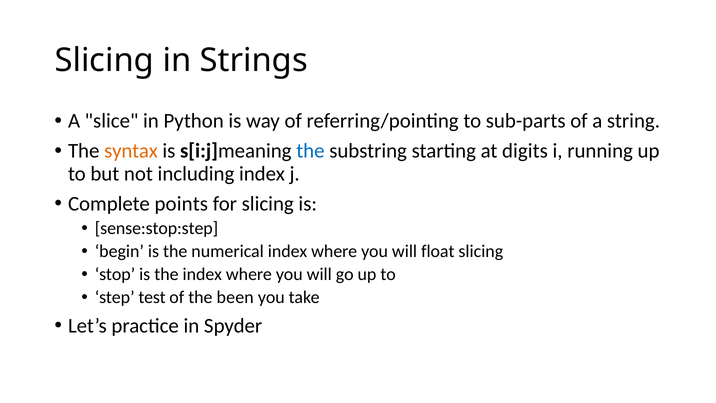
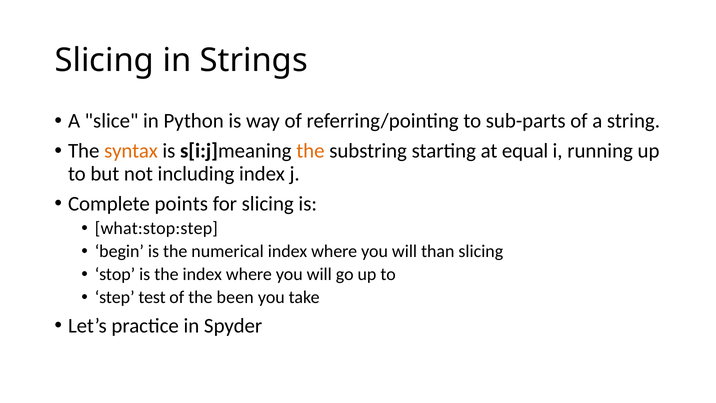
the colour: blue -> orange (310, 151)
digits: digits -> equal (525, 151)
sense:stop:step: sense:stop:step -> what:stop:step (156, 228)
float: float -> than (438, 251)
